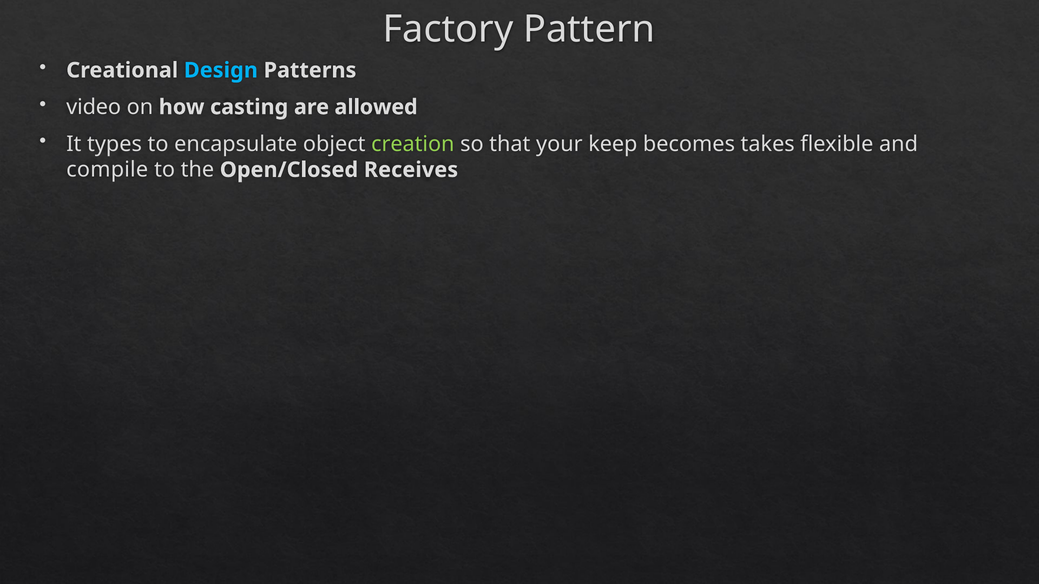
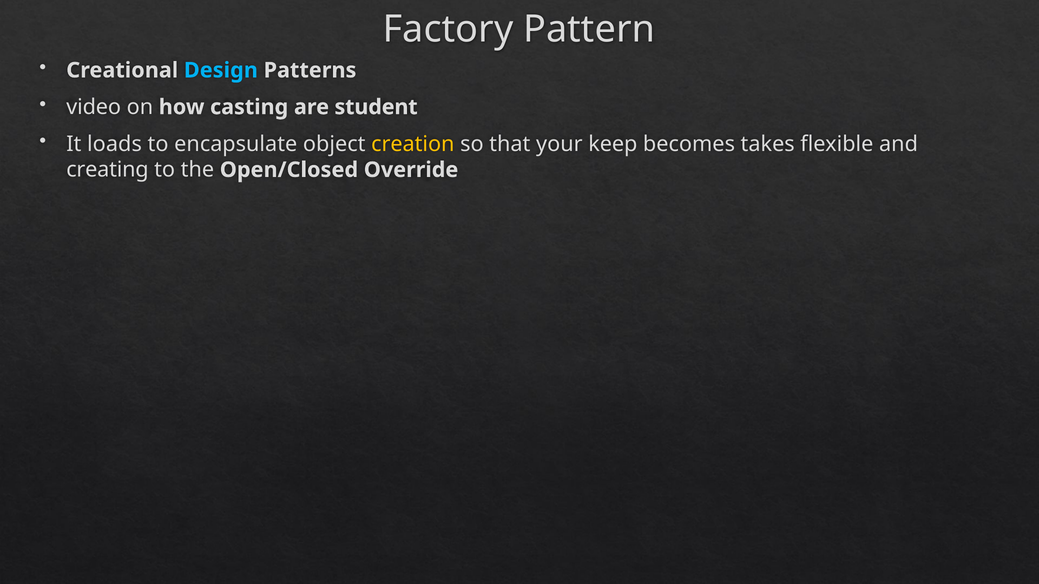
allowed: allowed -> student (376, 107)
types: types -> loads (114, 144)
creation colour: light green -> yellow (413, 144)
compile: compile -> creating (107, 170)
Receives: Receives -> Override (411, 170)
